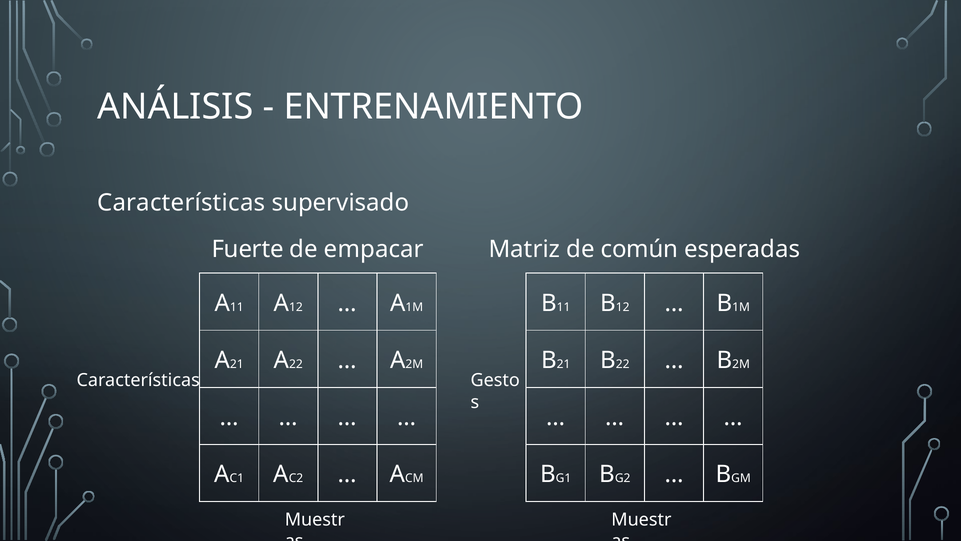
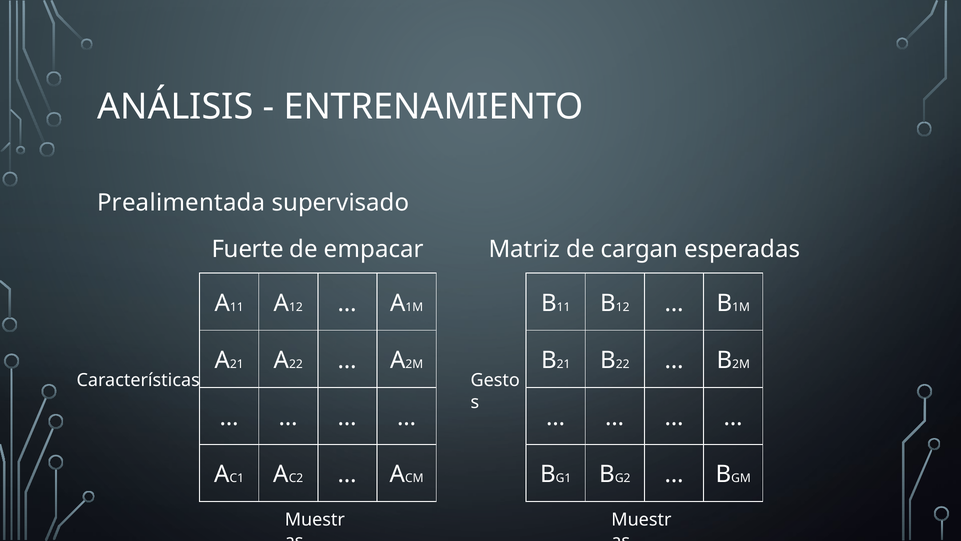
Características: Características -> Prealimentada (181, 203)
común: común -> cargan (639, 249)
